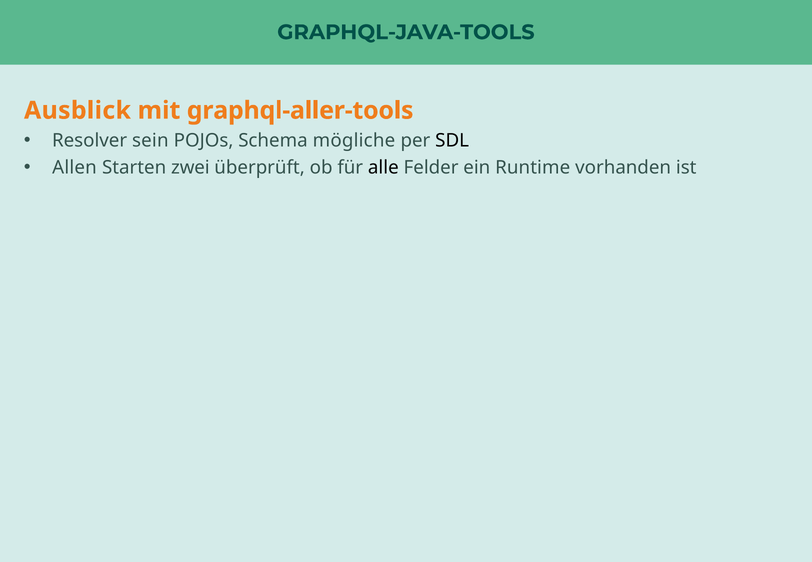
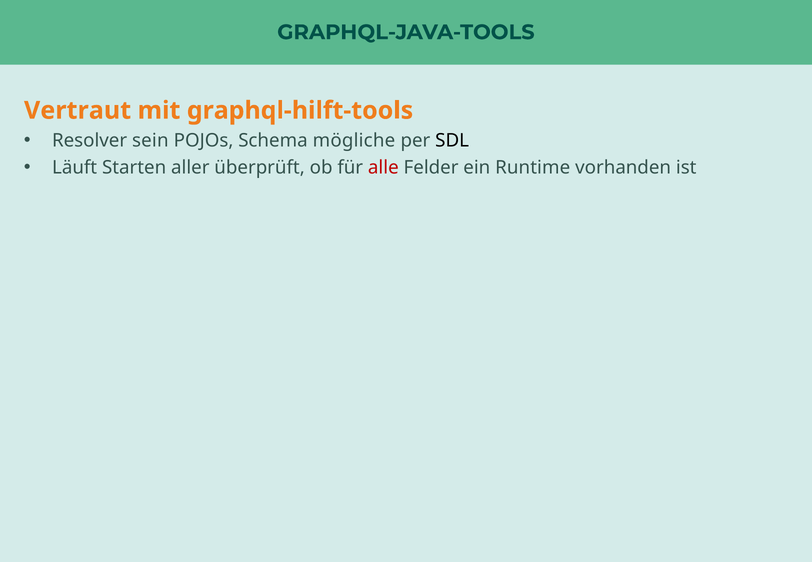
Ausblick: Ausblick -> Vertraut (78, 111)
graphql-aller-tools: graphql-aller-tools -> graphql-hilft-tools (300, 111)
Allen: Allen -> Läuft (75, 168)
zwei: zwei -> aller (190, 168)
alle colour: black -> red (383, 168)
